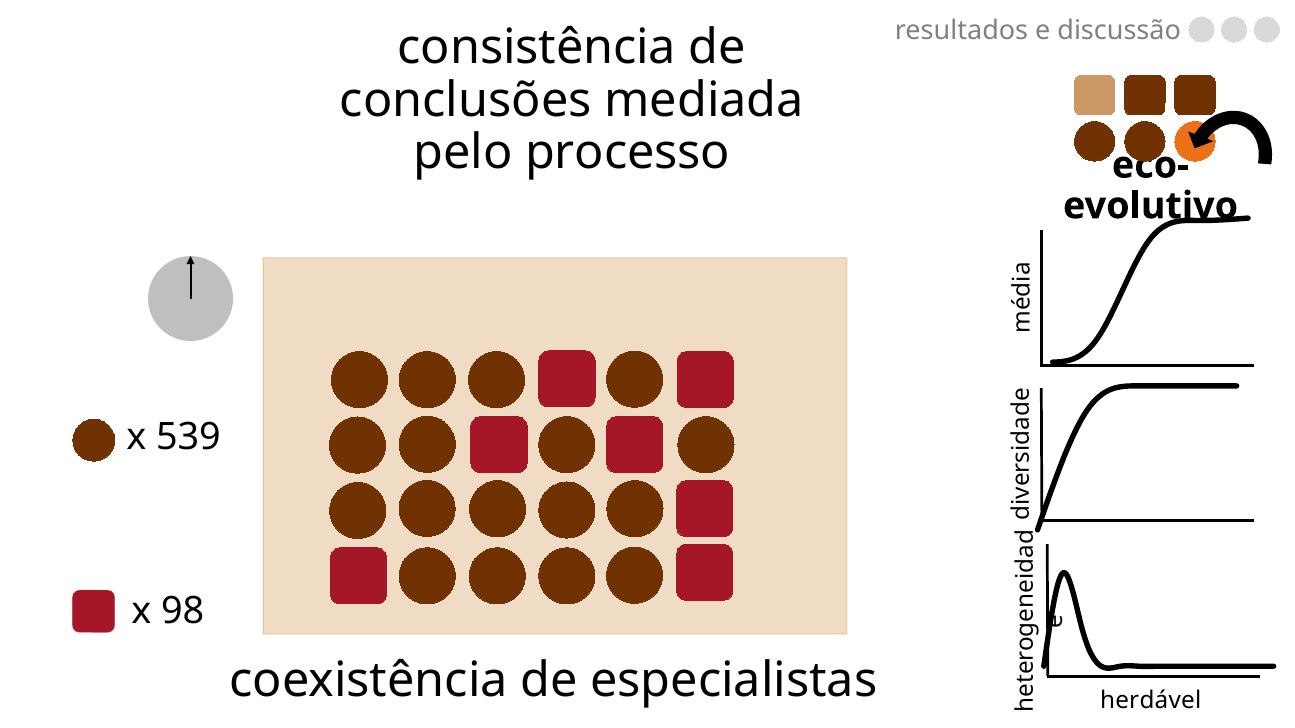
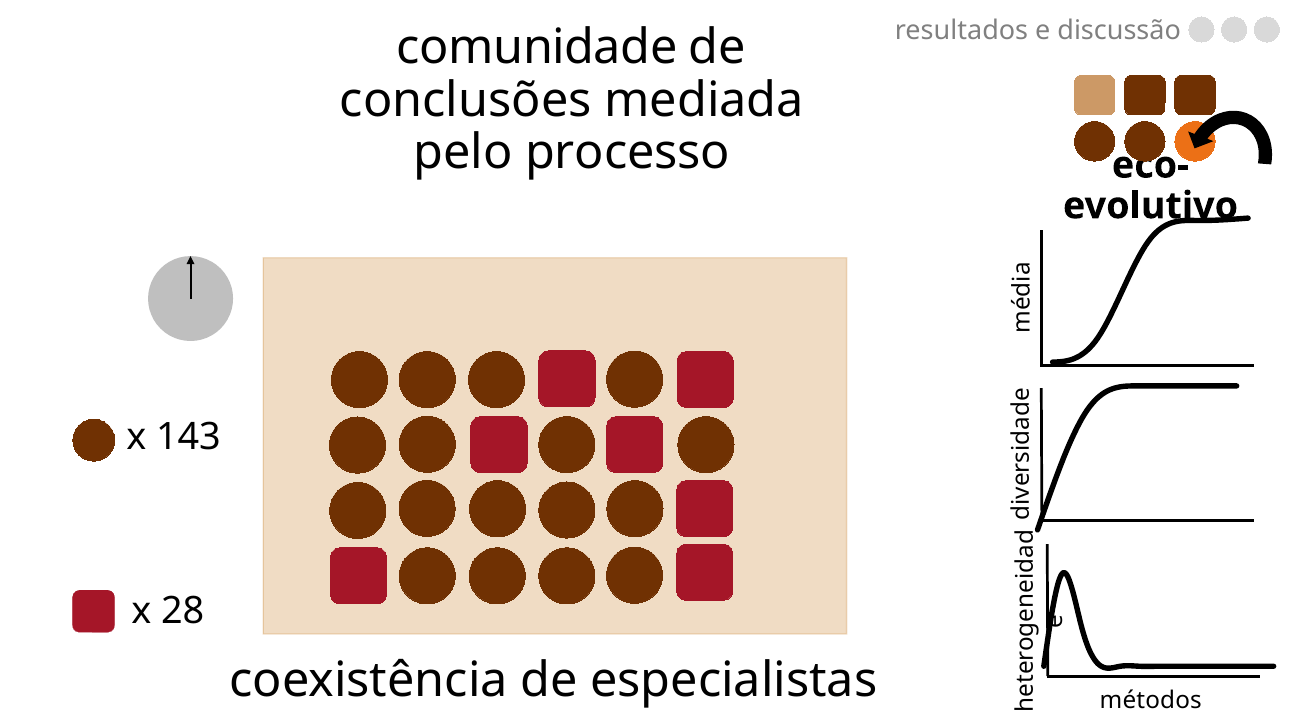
consistência: consistência -> comunidade (537, 48)
539: 539 -> 143 (188, 437)
98: 98 -> 28 (183, 611)
herdável: herdável -> métodos (1151, 701)
